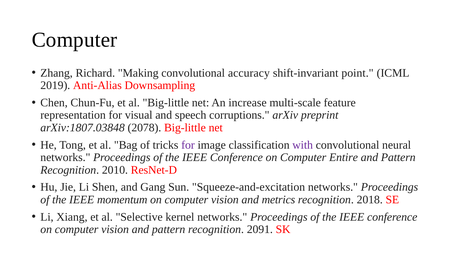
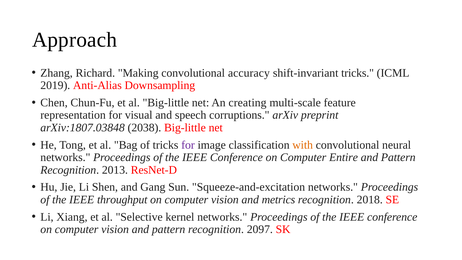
Computer: Computer -> Approach (74, 40)
shift-invariant point: point -> tricks (358, 73)
increase: increase -> creating (248, 103)
2078: 2078 -> 2038 (144, 128)
with colour: purple -> orange (303, 145)
2010: 2010 -> 2013 (115, 170)
momentum: momentum -> throughput (122, 200)
2091: 2091 -> 2097 (260, 229)
